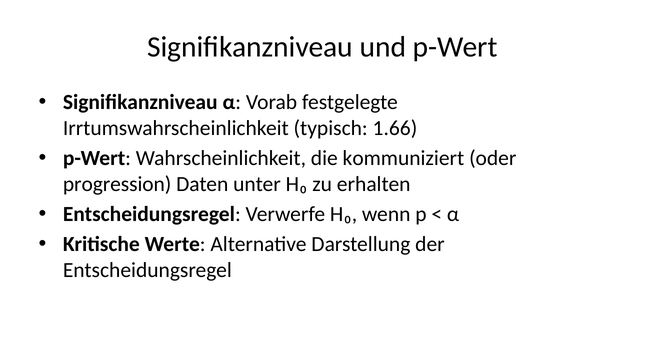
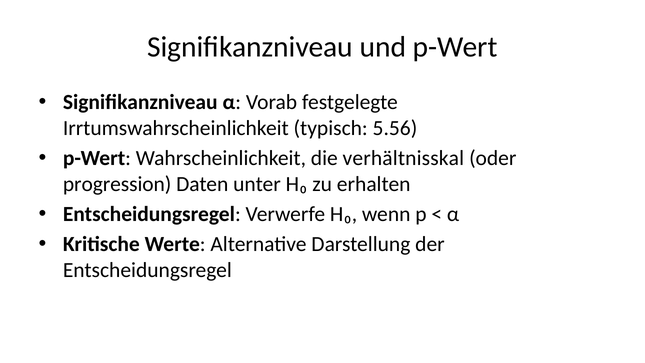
1.66: 1.66 -> 5.56 (395, 128)
kommuniziert: kommuniziert -> verhältnisskal (403, 158)
